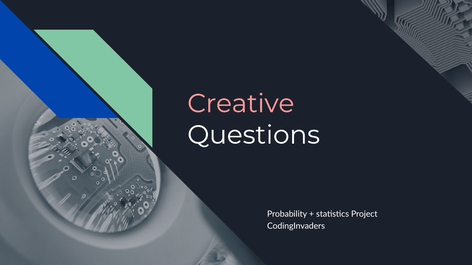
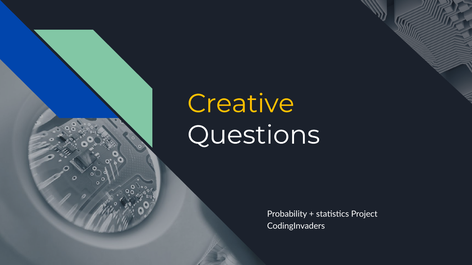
Creative colour: pink -> yellow (241, 104)
